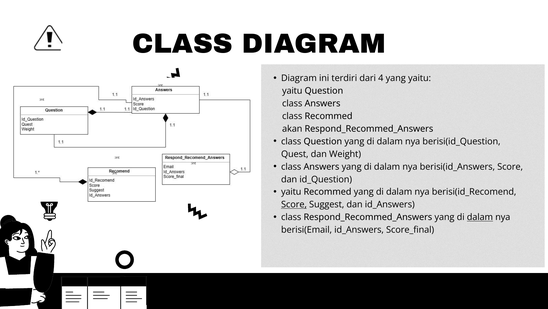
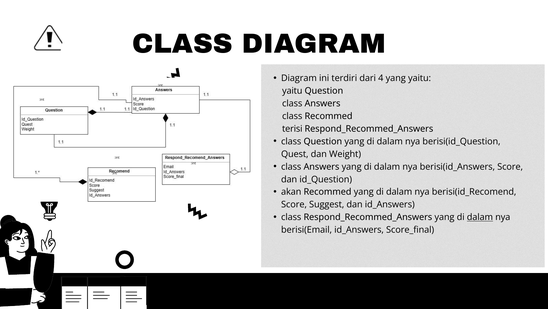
akan: akan -> terisi (292, 128)
yaitu: yaitu -> akan (291, 192)
Score underline: present -> none (294, 204)
